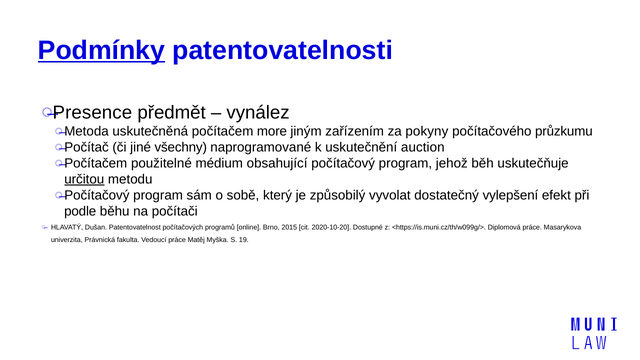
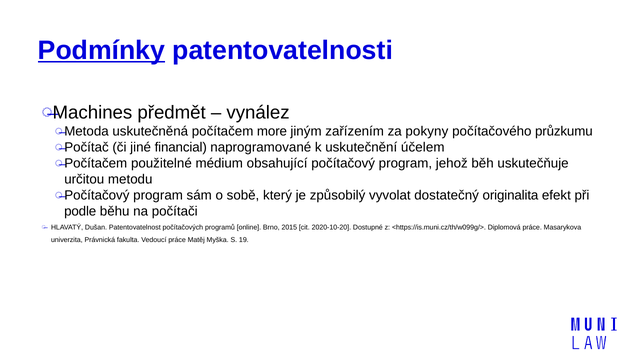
Presence: Presence -> Machines (92, 113)
všechny: všechny -> financial (181, 147)
auction: auction -> účelem (423, 147)
určitou underline: present -> none (84, 179)
vylepšení: vylepšení -> originalita (510, 195)
